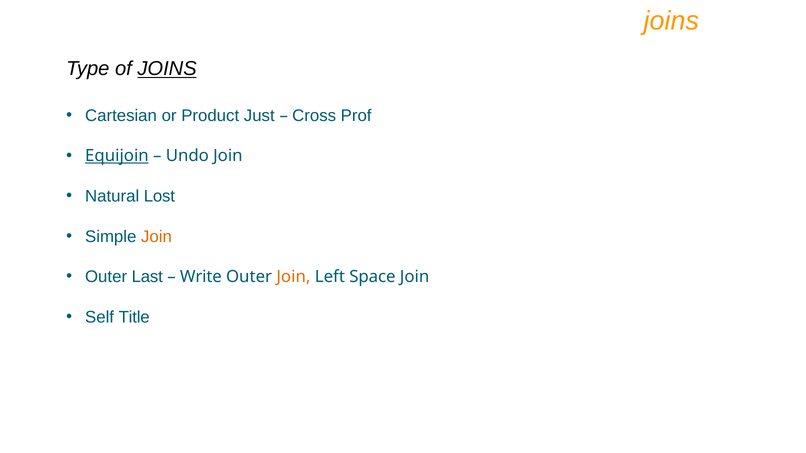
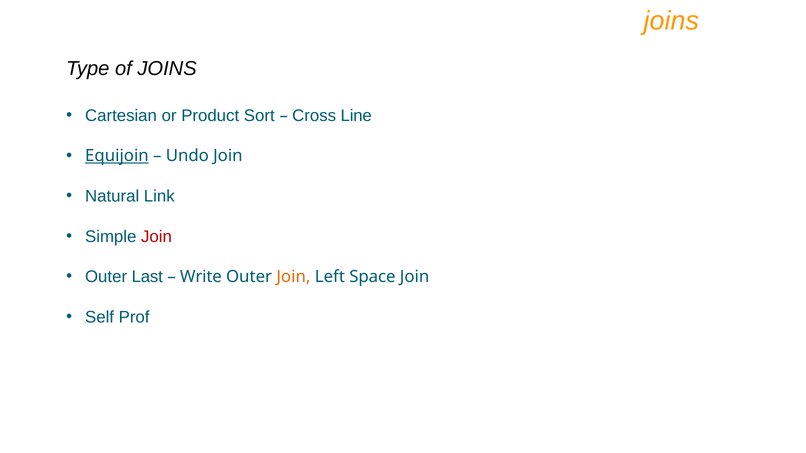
JOINS underline: present -> none (167, 69)
Just: Just -> Sort (259, 116)
Prof: Prof -> Line (356, 116)
Lost: Lost -> Link (159, 196)
Join colour: orange -> red (156, 237)
Title: Title -> Prof (134, 317)
